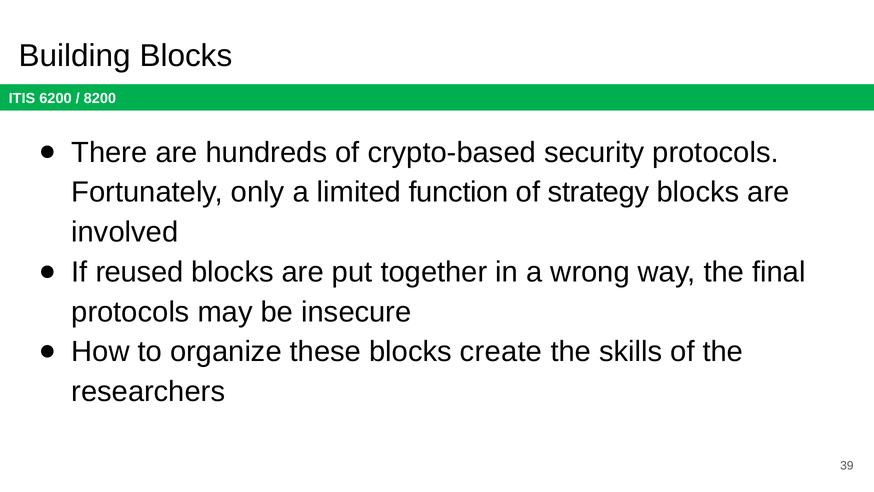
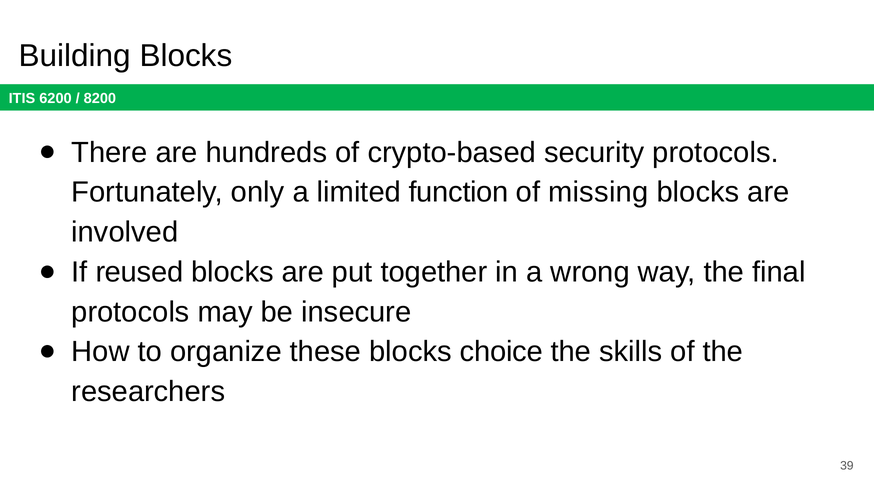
strategy: strategy -> missing (598, 192)
create: create -> choice (501, 352)
